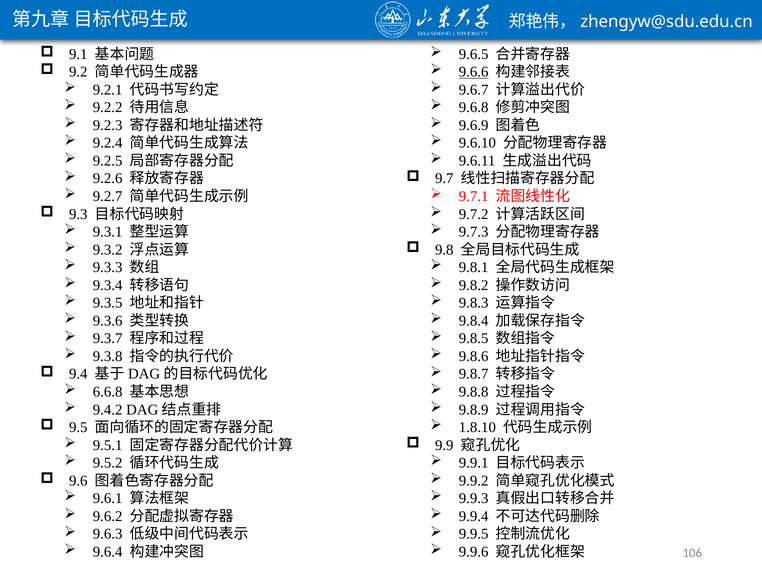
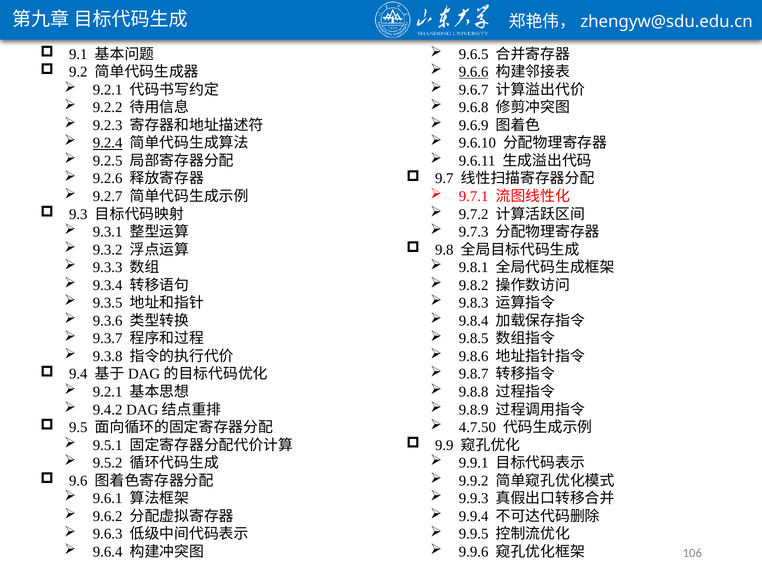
9.2.4 underline: none -> present (108, 143)
6.6.8: 6.6.8 -> 9.2.1 (108, 392)
1.8.10: 1.8.10 -> 4.7.50 (477, 428)
